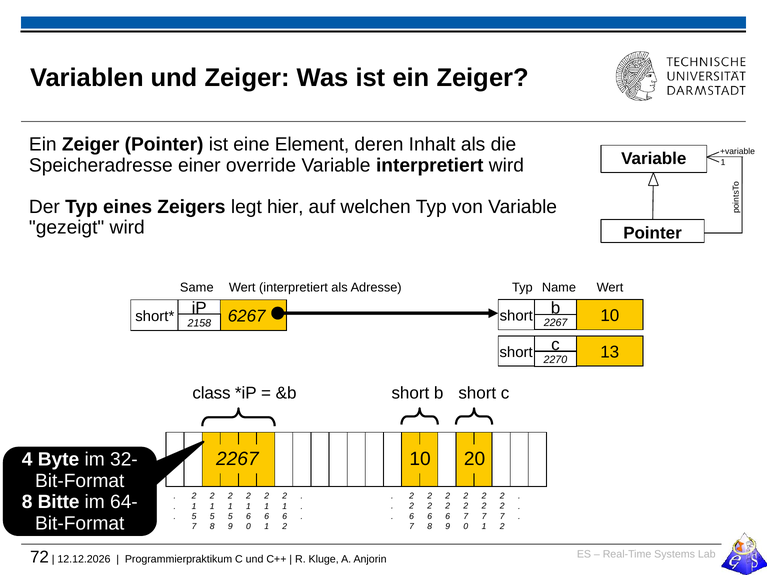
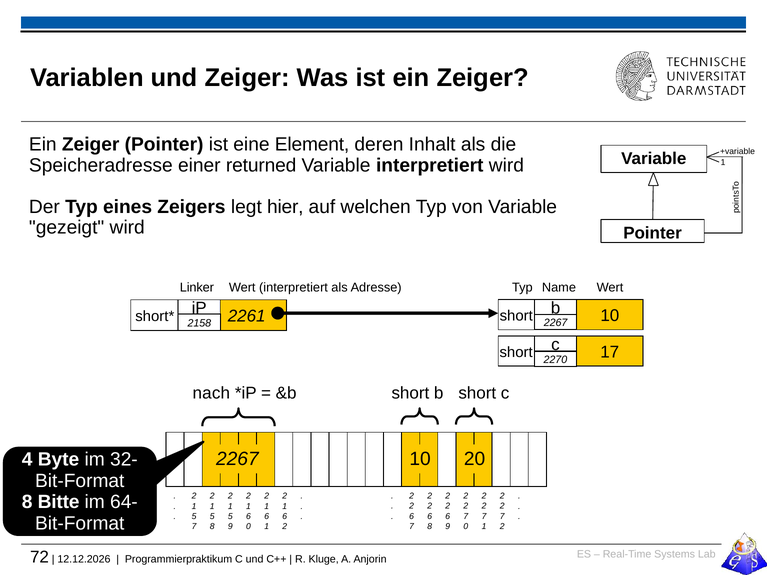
override: override -> returned (261, 165)
Same: Same -> Linker (197, 288)
6267: 6267 -> 2261 (247, 316)
13: 13 -> 17 (610, 352)
class: class -> nach (211, 393)
